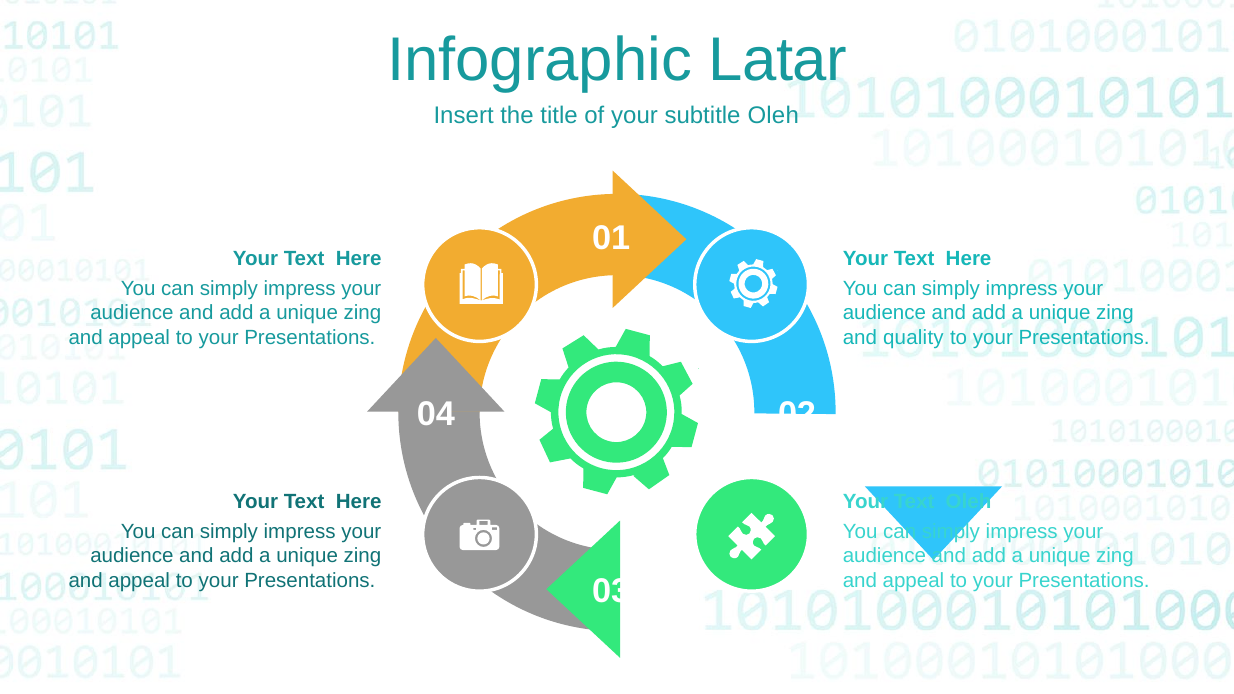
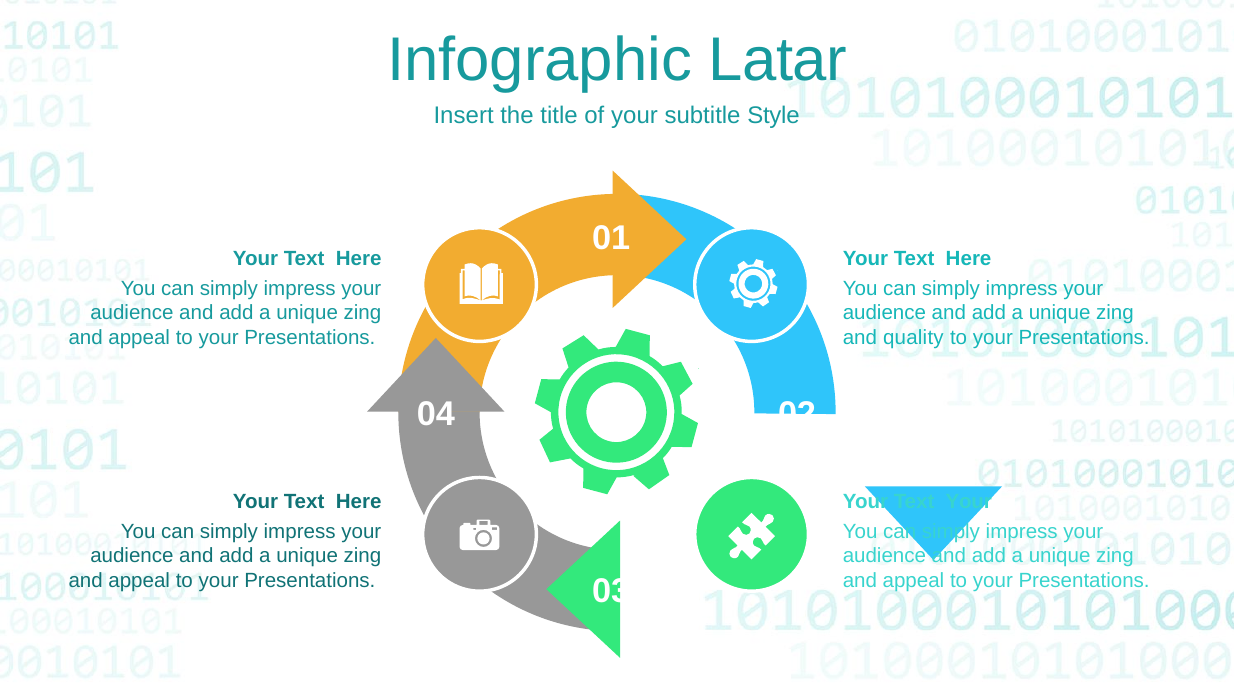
subtitle Oleh: Oleh -> Style (773, 115)
Text Oleh: Oleh -> Your (969, 502)
